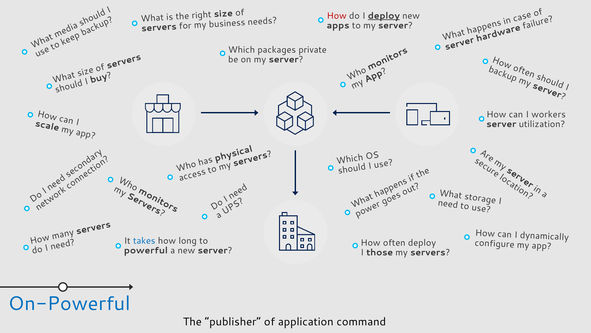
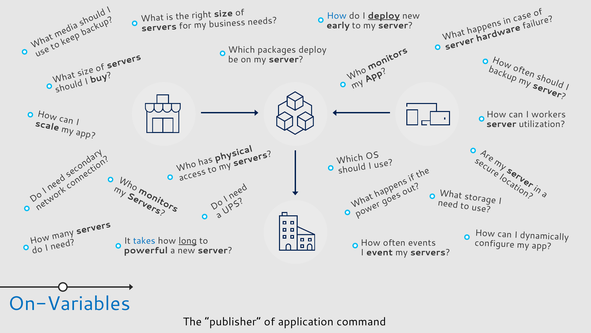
How colour: red -> blue (337, 16)
apps: apps -> early (338, 26)
packages private: private -> deploy (313, 50)
long underline: none -> present (188, 240)
often deploy: deploy -> events (422, 242)
those: those -> event (380, 252)
On-Powerful: On-Powerful -> On-Variables (69, 303)
